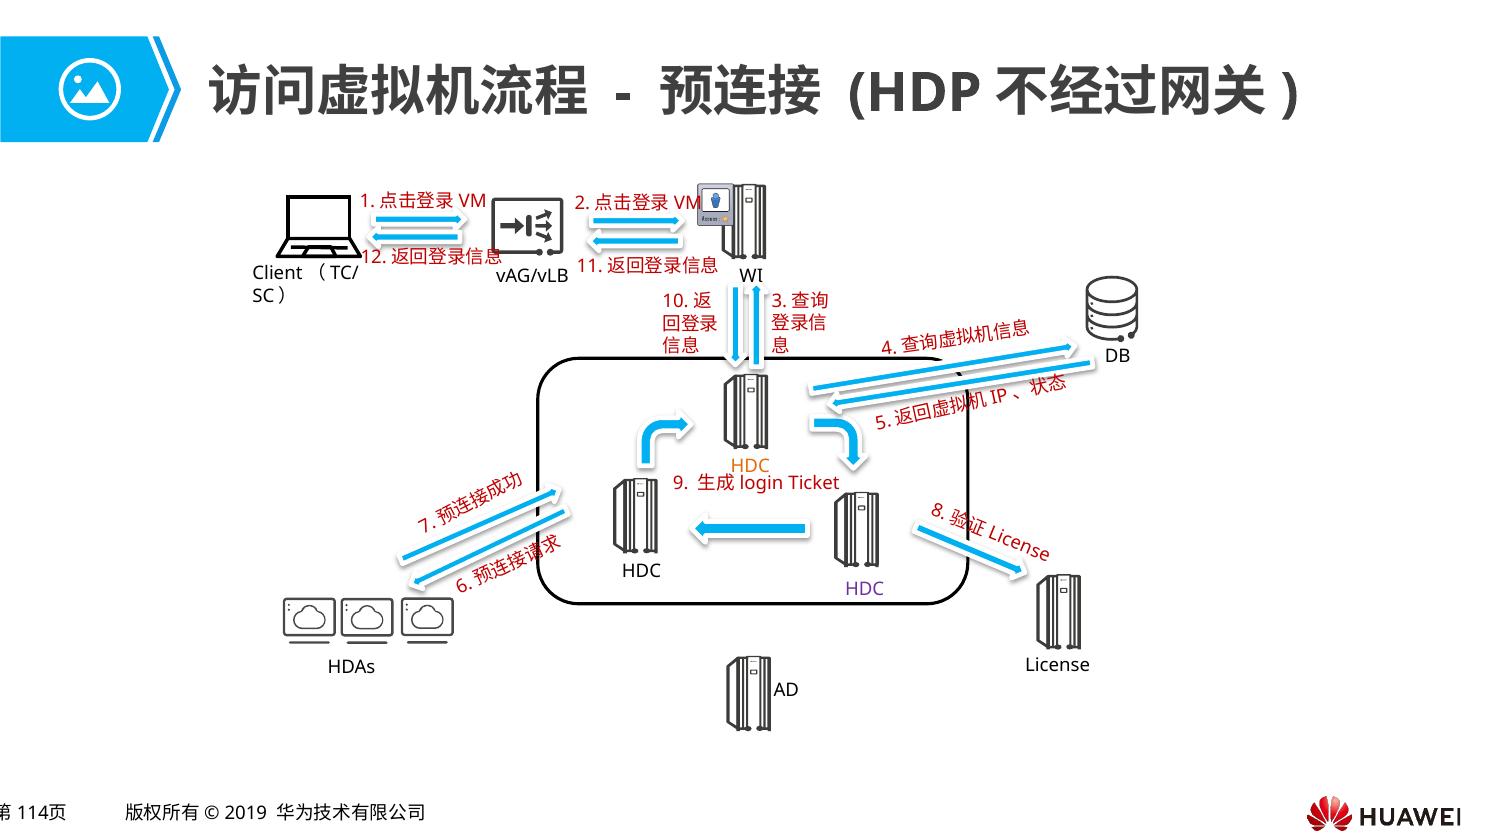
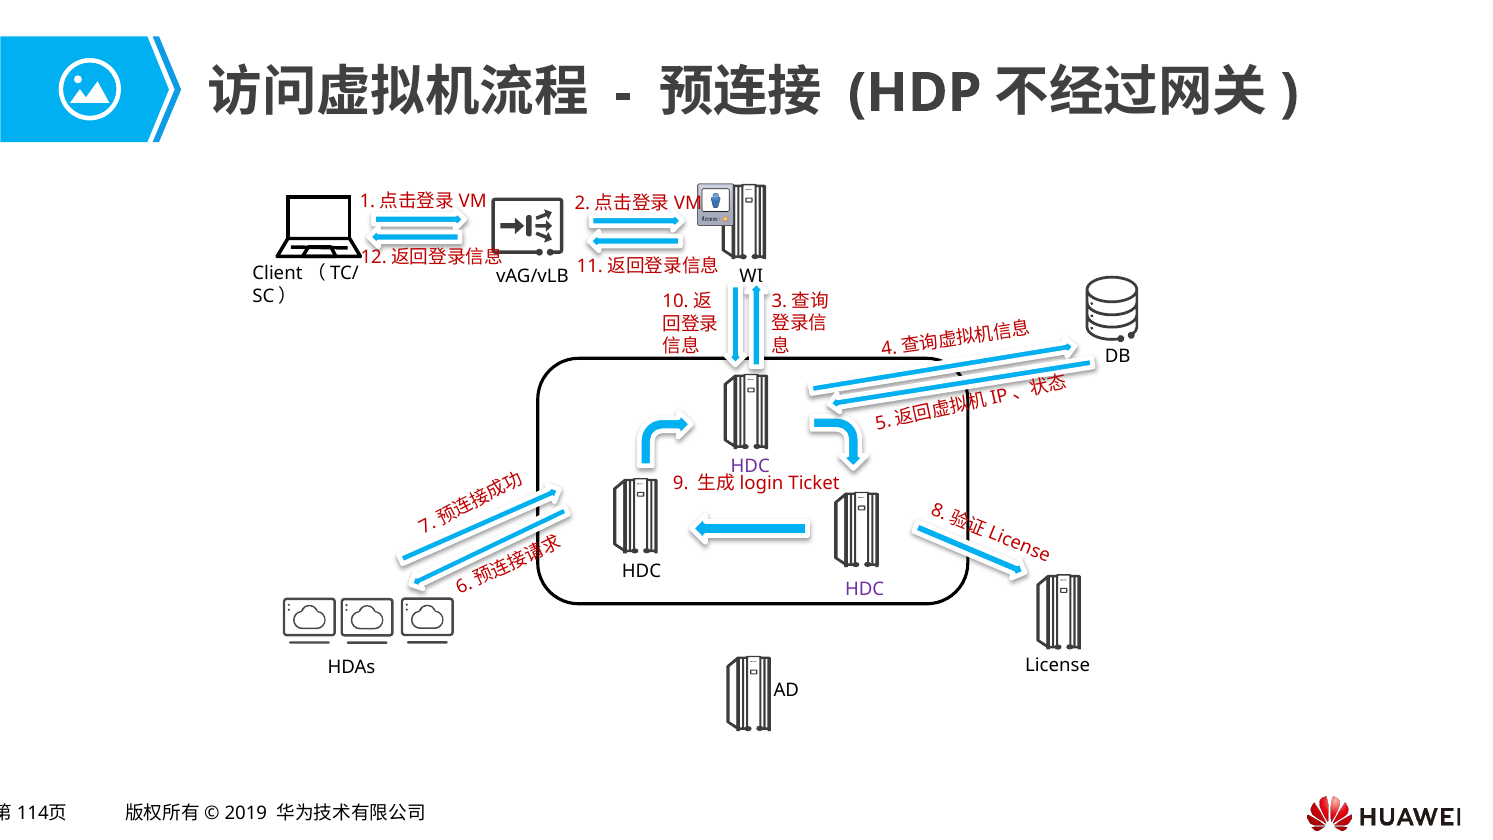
HDC colour: orange -> purple (750, 466)
